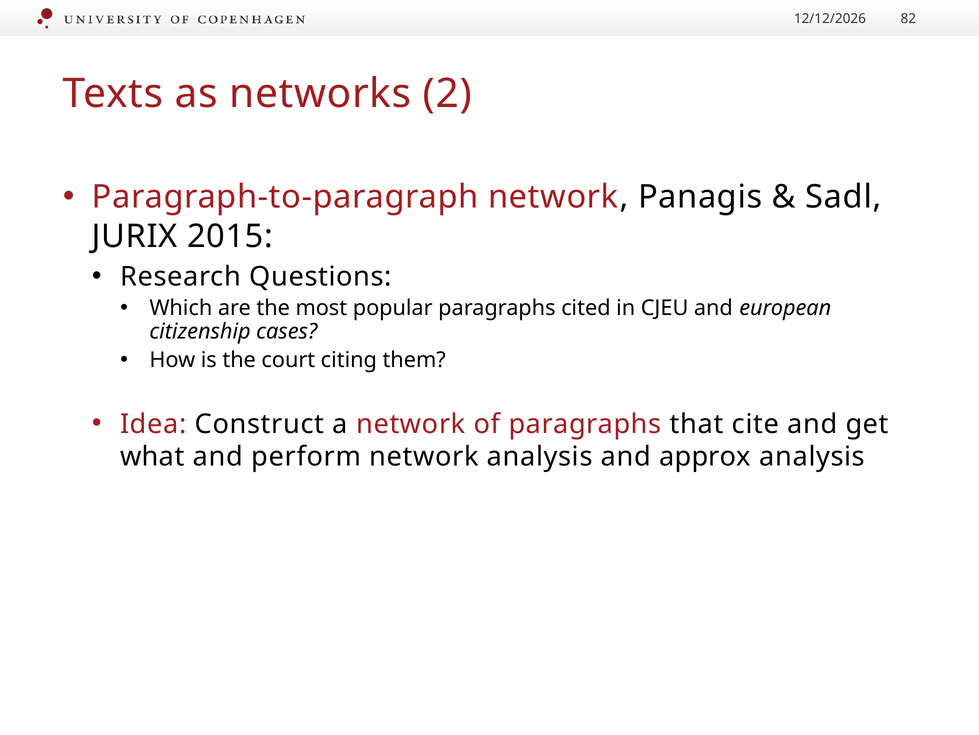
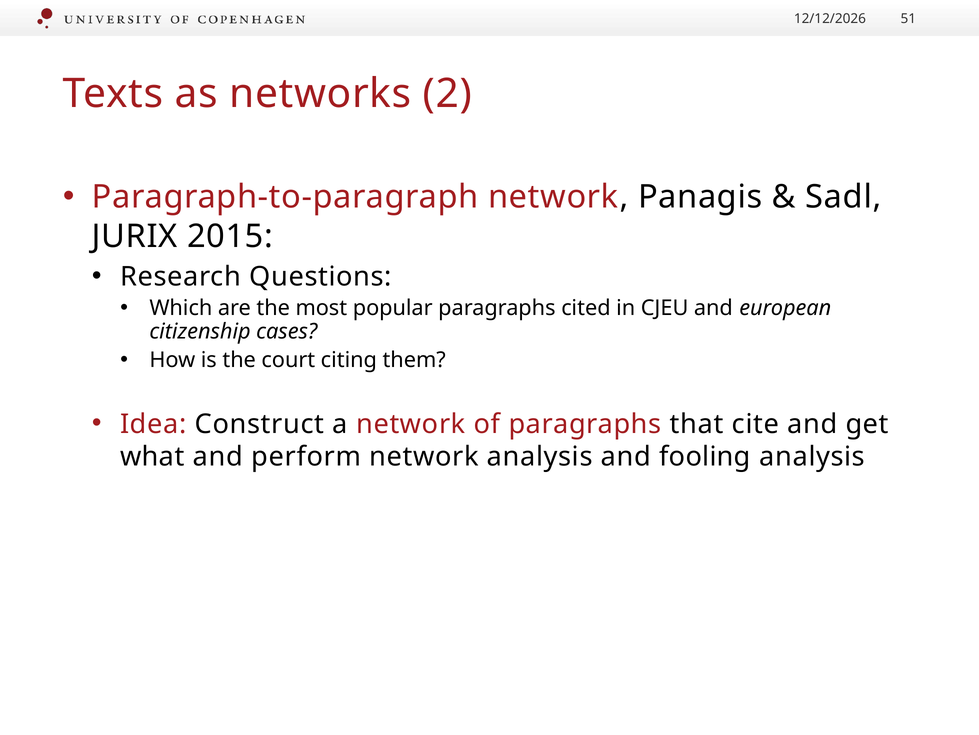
82: 82 -> 51 (908, 19)
approx: approx -> fooling (705, 456)
